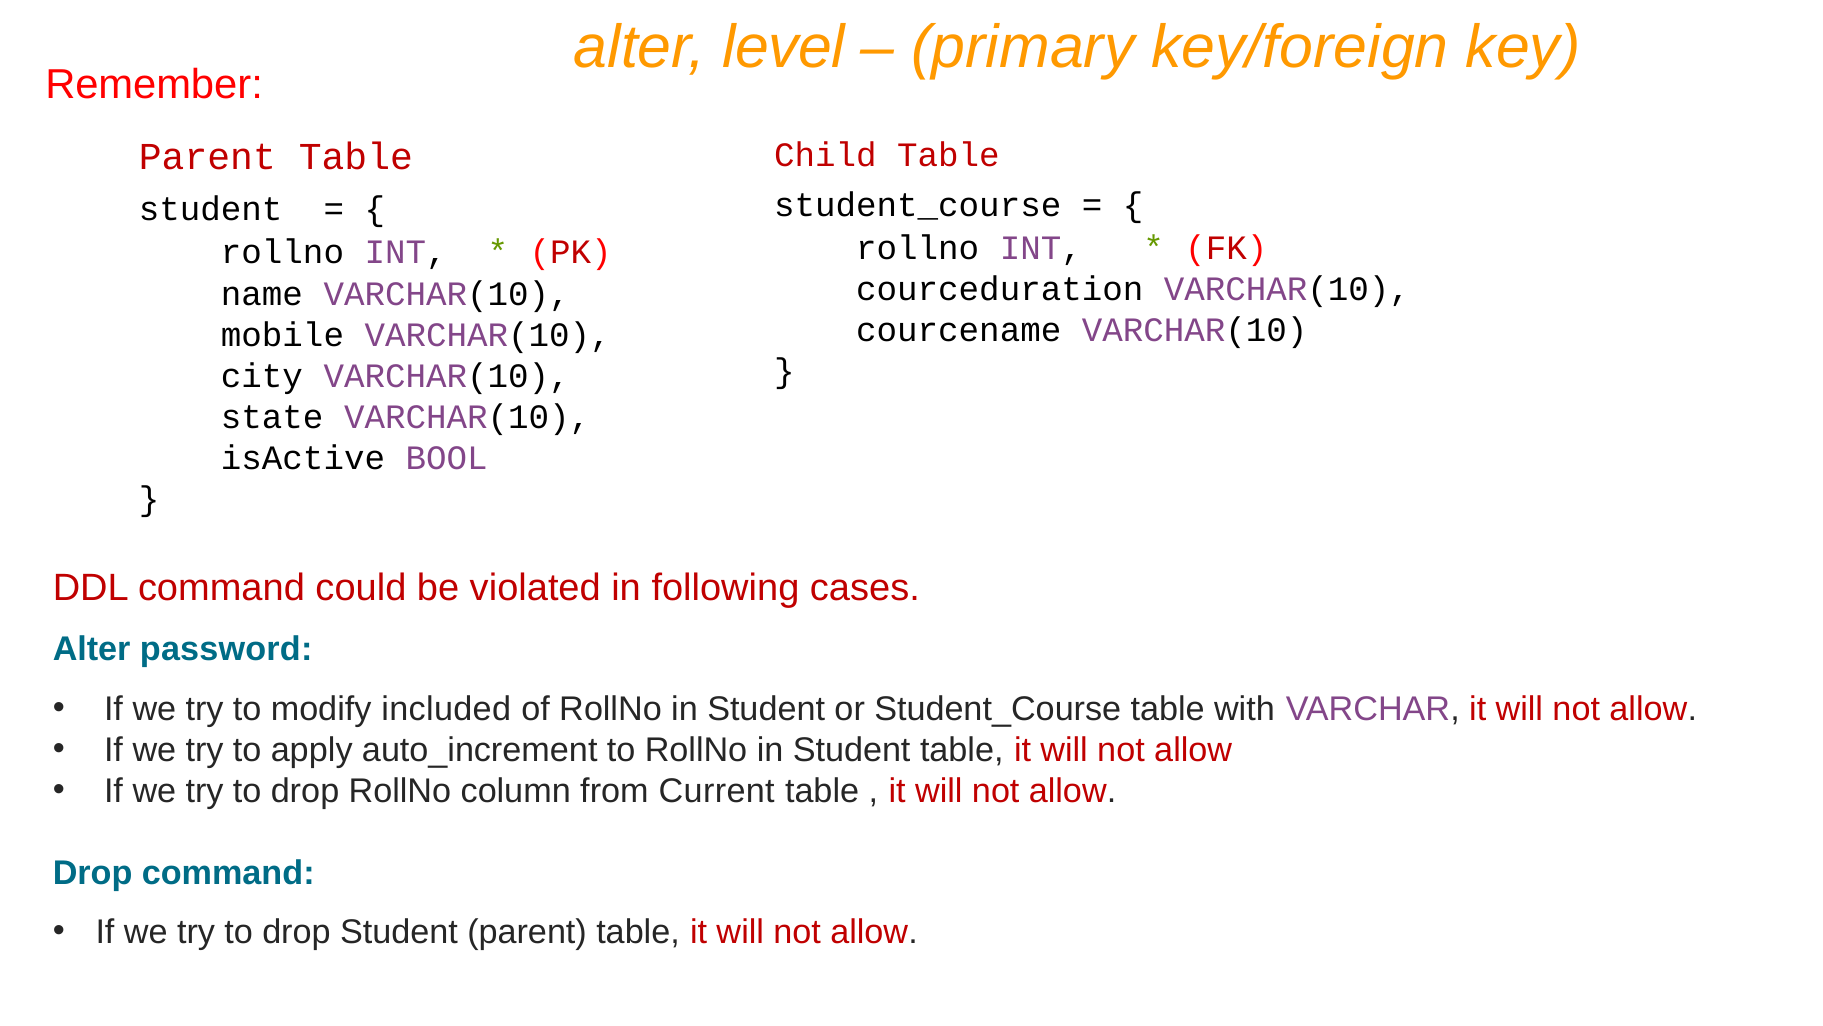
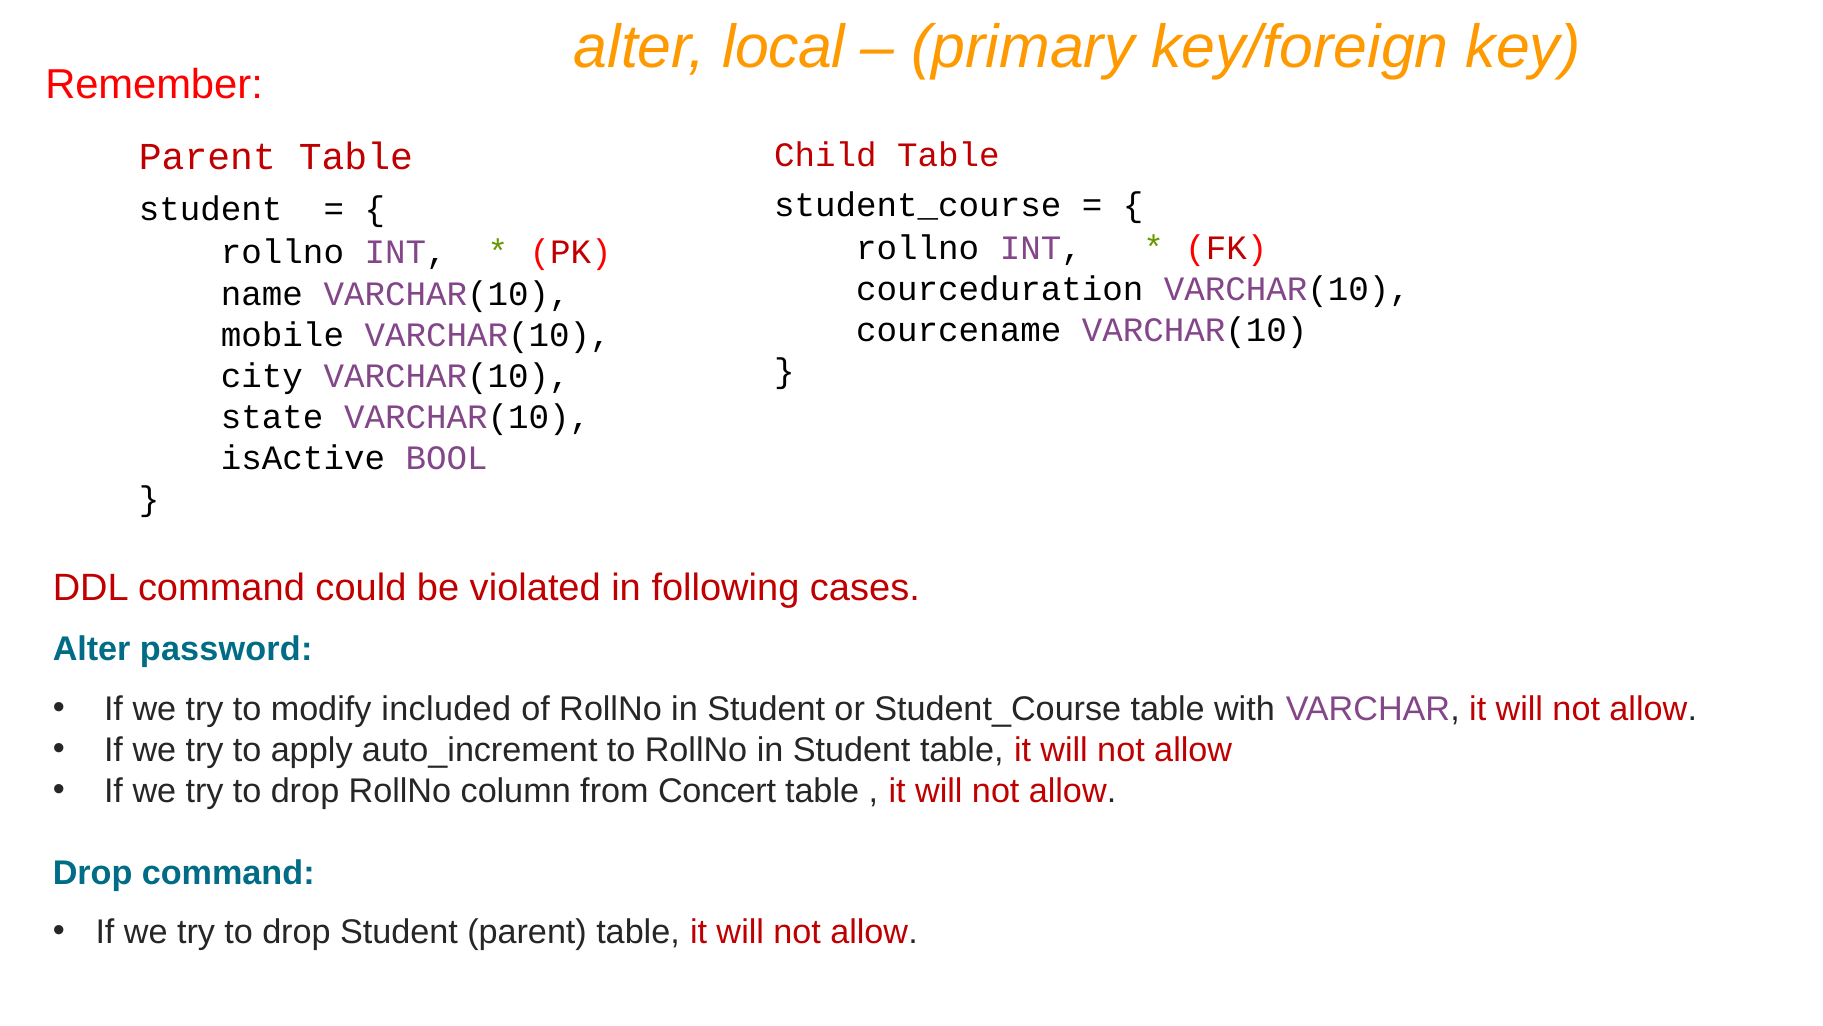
level: level -> local (784, 47)
Current: Current -> Concert (717, 790)
